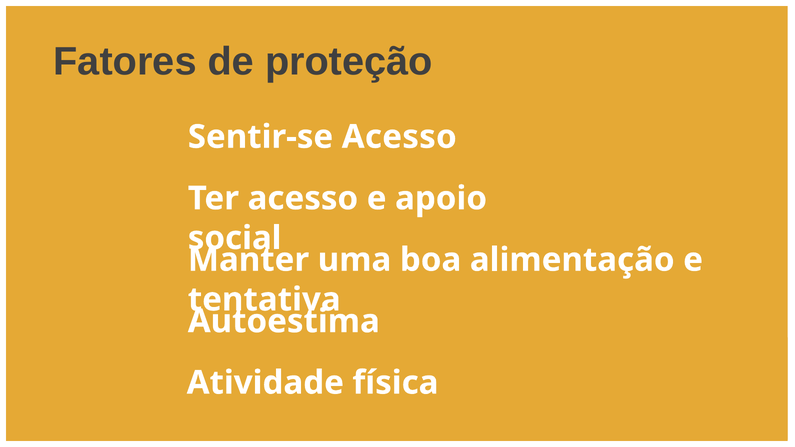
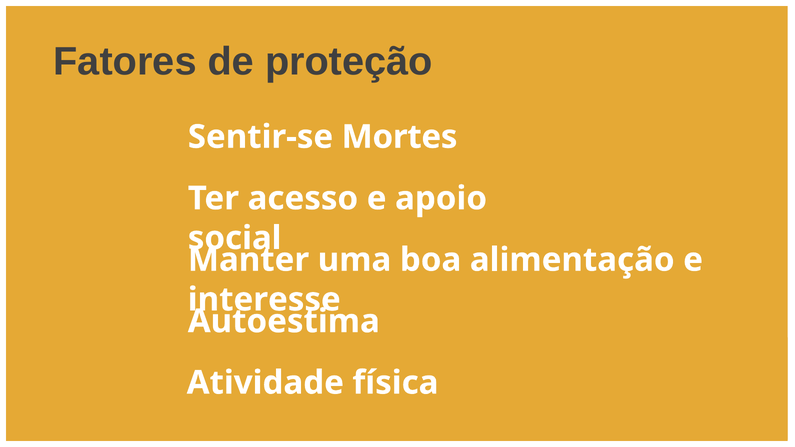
Sentir-se Acesso: Acesso -> Mortes (400, 137)
tentativa: tentativa -> interesse (264, 300)
